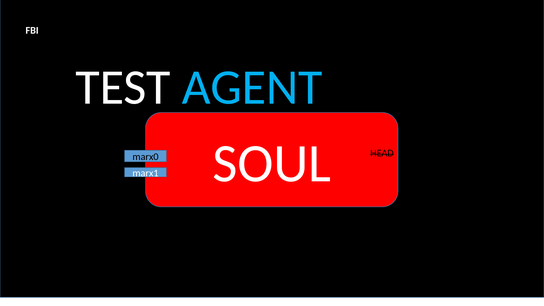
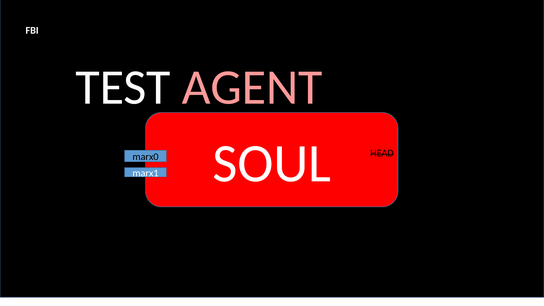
AGENT colour: light blue -> pink (252, 87)
